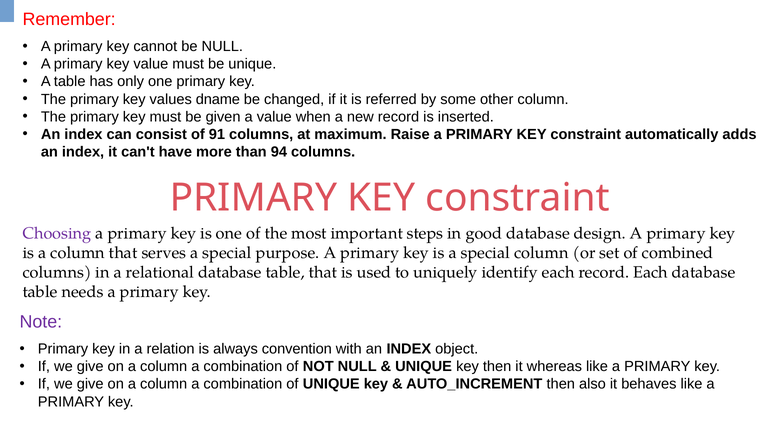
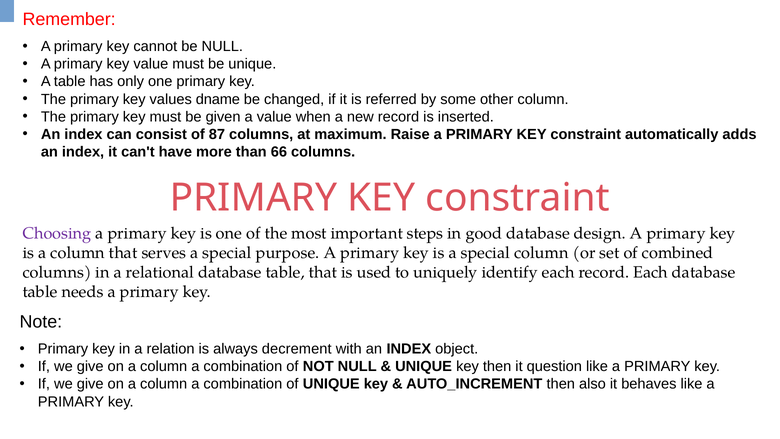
91: 91 -> 87 (217, 134)
94: 94 -> 66 (279, 152)
Note colour: purple -> black (41, 322)
convention: convention -> decrement (297, 349)
whereas: whereas -> question (554, 366)
